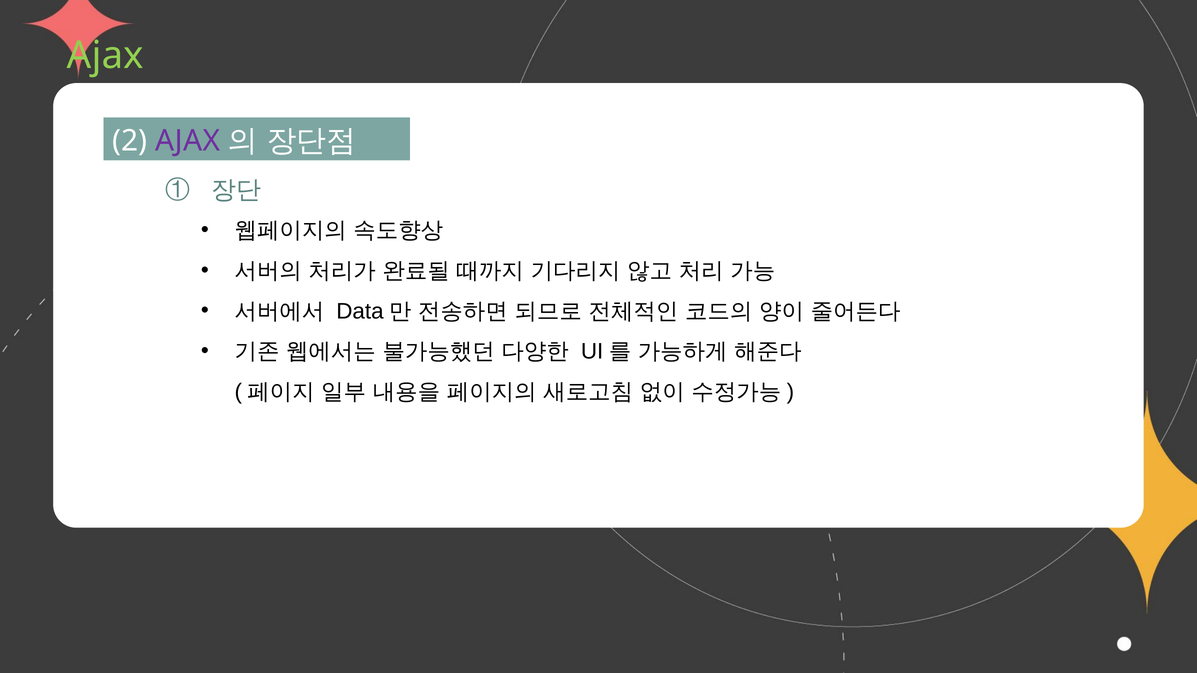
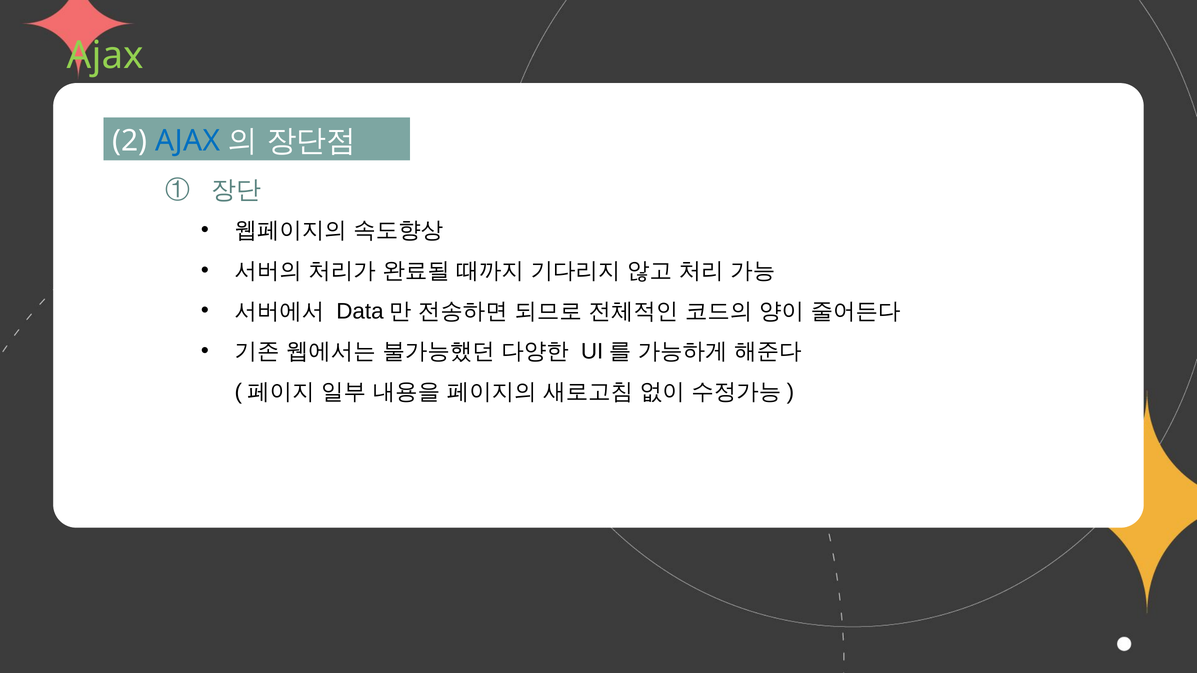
AJAX colour: purple -> blue (188, 141)
